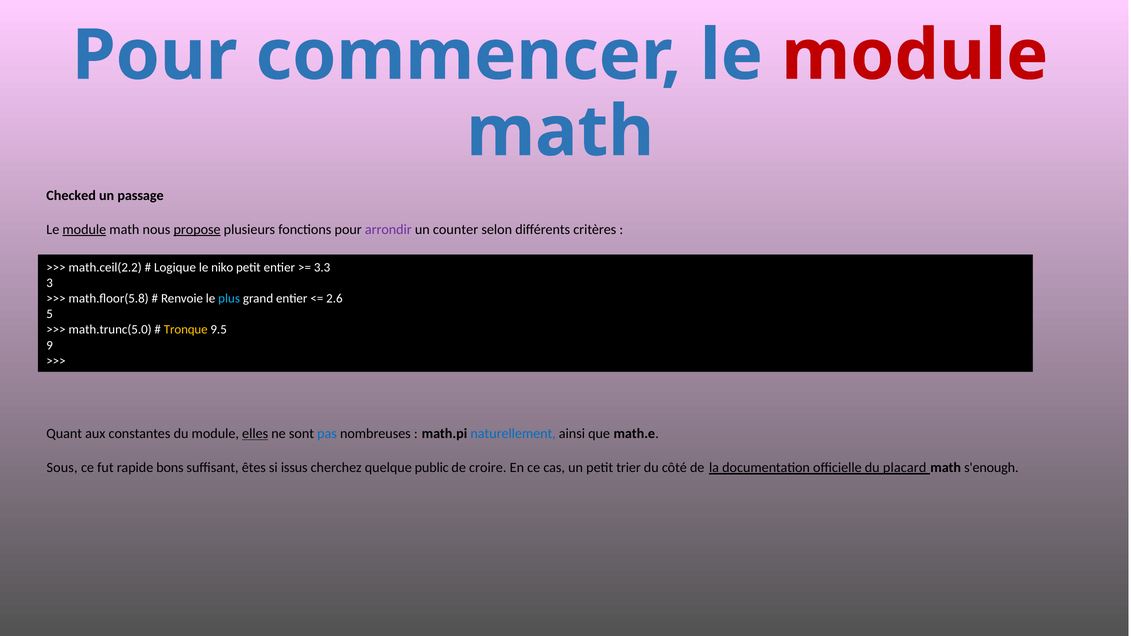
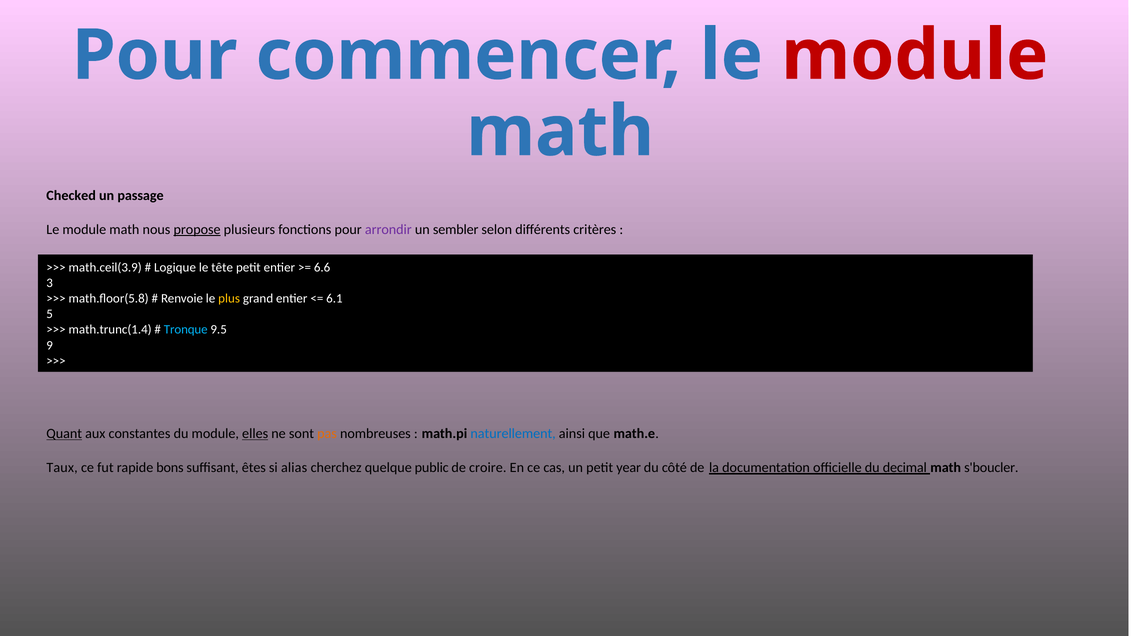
module underline: present -> none (84, 230)
counter: counter -> sembler (456, 230)
math.ceil(2.2: math.ceil(2.2 -> math.ceil(3.9 (105, 268)
niko: niko -> tête (222, 268)
3.3: 3.3 -> 6.6 (322, 268)
plus colour: light blue -> yellow (229, 299)
2.6: 2.6 -> 6.1 (334, 299)
math.trunc(5.0: math.trunc(5.0 -> math.trunc(1.4 (110, 330)
Tronque colour: yellow -> light blue (186, 330)
Quant underline: none -> present (64, 434)
pas colour: blue -> orange (327, 434)
Sous: Sous -> Taux (62, 468)
issus: issus -> alias (294, 468)
trier: trier -> year (629, 468)
placard: placard -> decimal (905, 468)
s'enough: s'enough -> s'boucler (991, 468)
